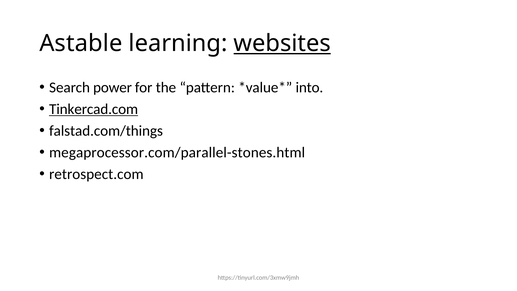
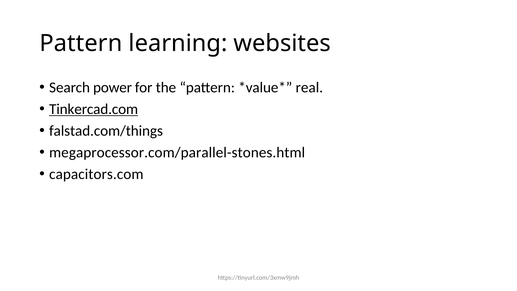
Astable: Astable -> Pattern (81, 43)
websites underline: present -> none (282, 43)
into: into -> real (309, 87)
retrospect.com: retrospect.com -> capacitors.com (96, 174)
